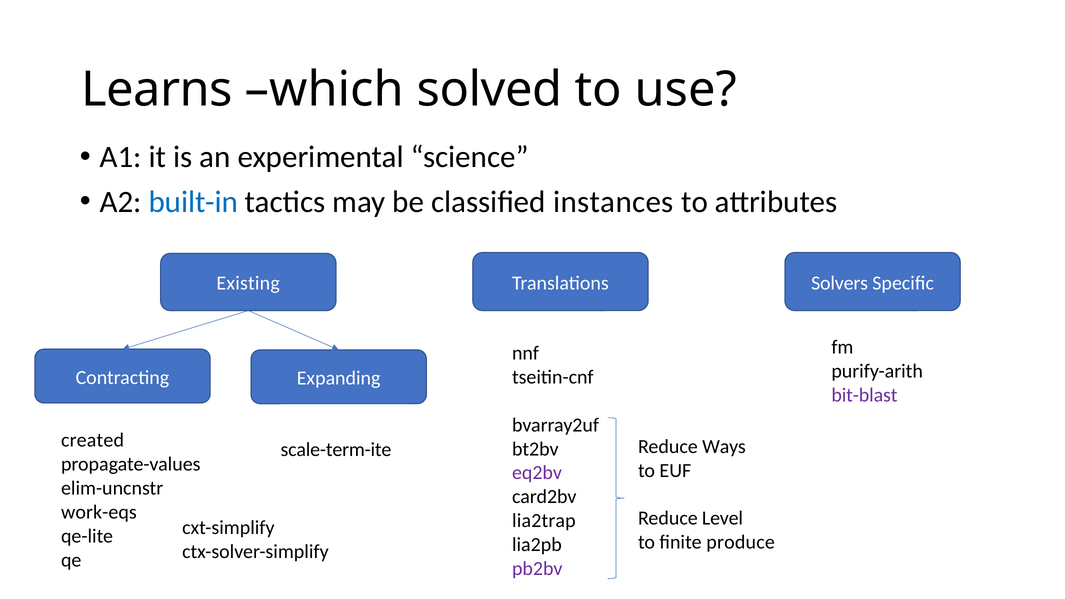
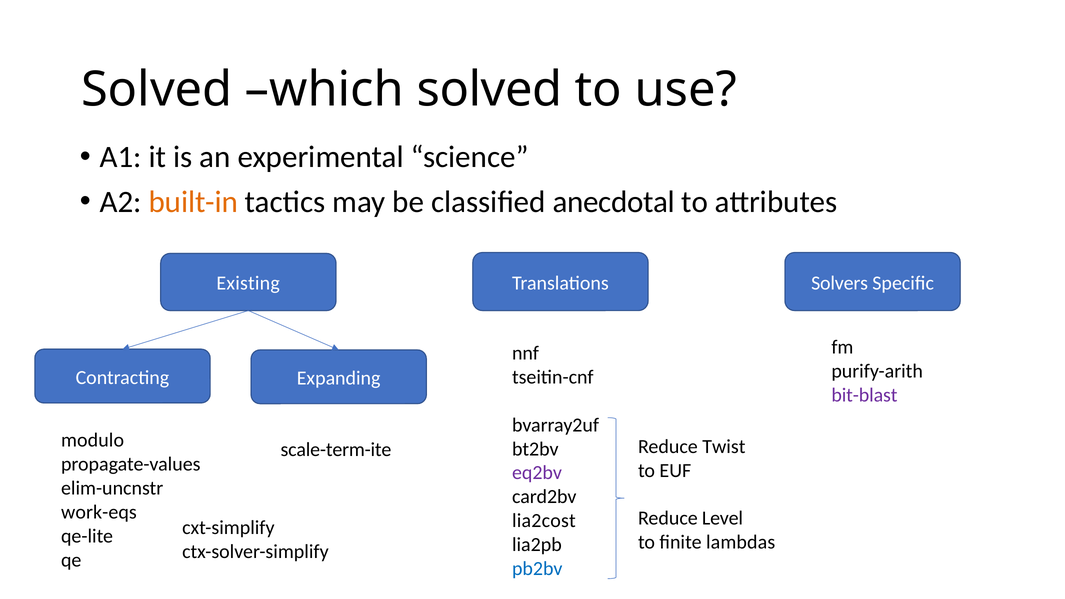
Learns: Learns -> Solved (157, 89)
built-in colour: blue -> orange (193, 202)
instances: instances -> anecdotal (614, 202)
created: created -> modulo (93, 440)
Ways: Ways -> Twist (724, 447)
lia2trap: lia2trap -> lia2cost (544, 521)
produce: produce -> lambdas (741, 542)
pb2bv colour: purple -> blue (537, 569)
